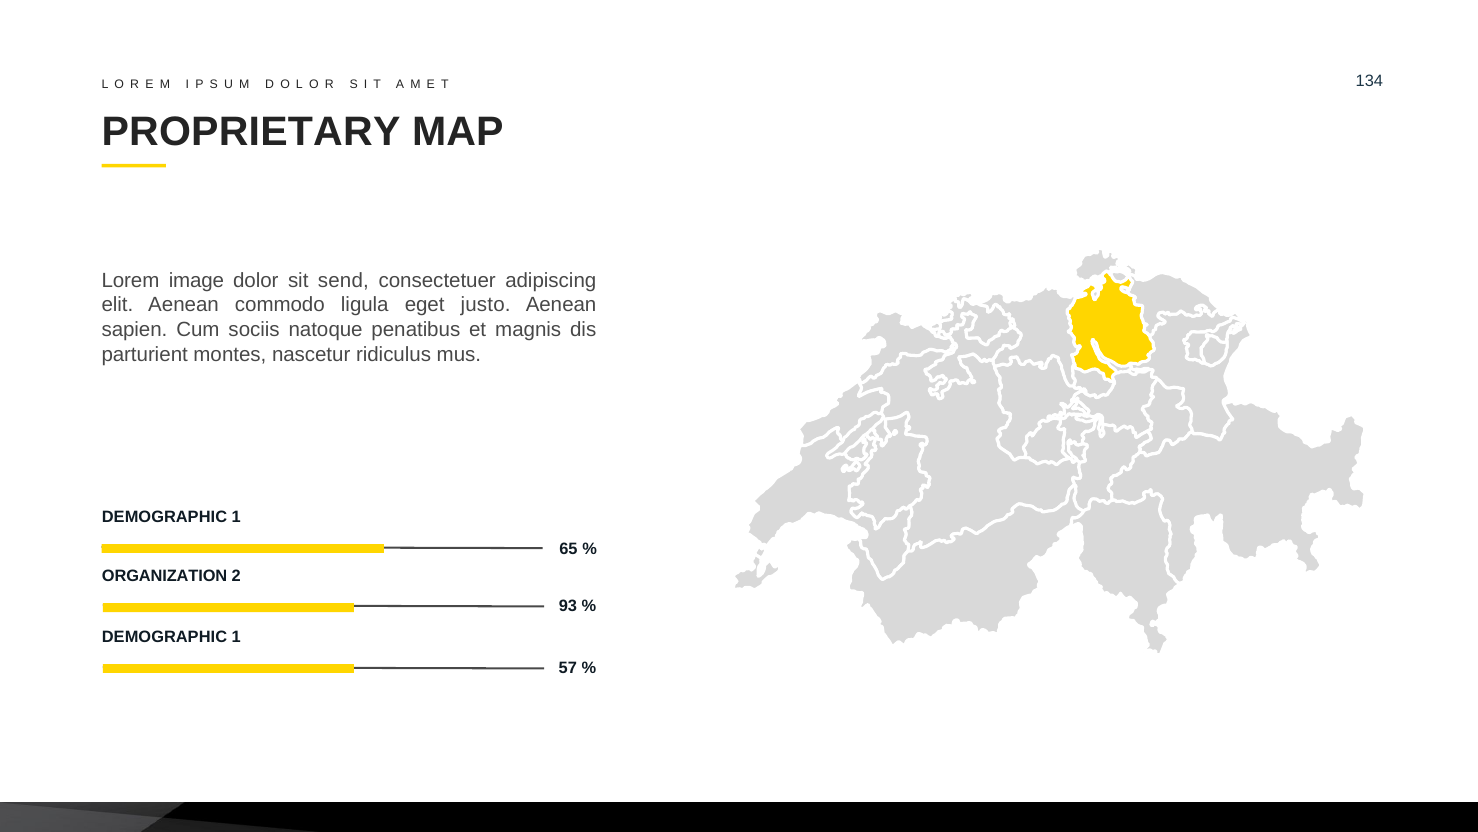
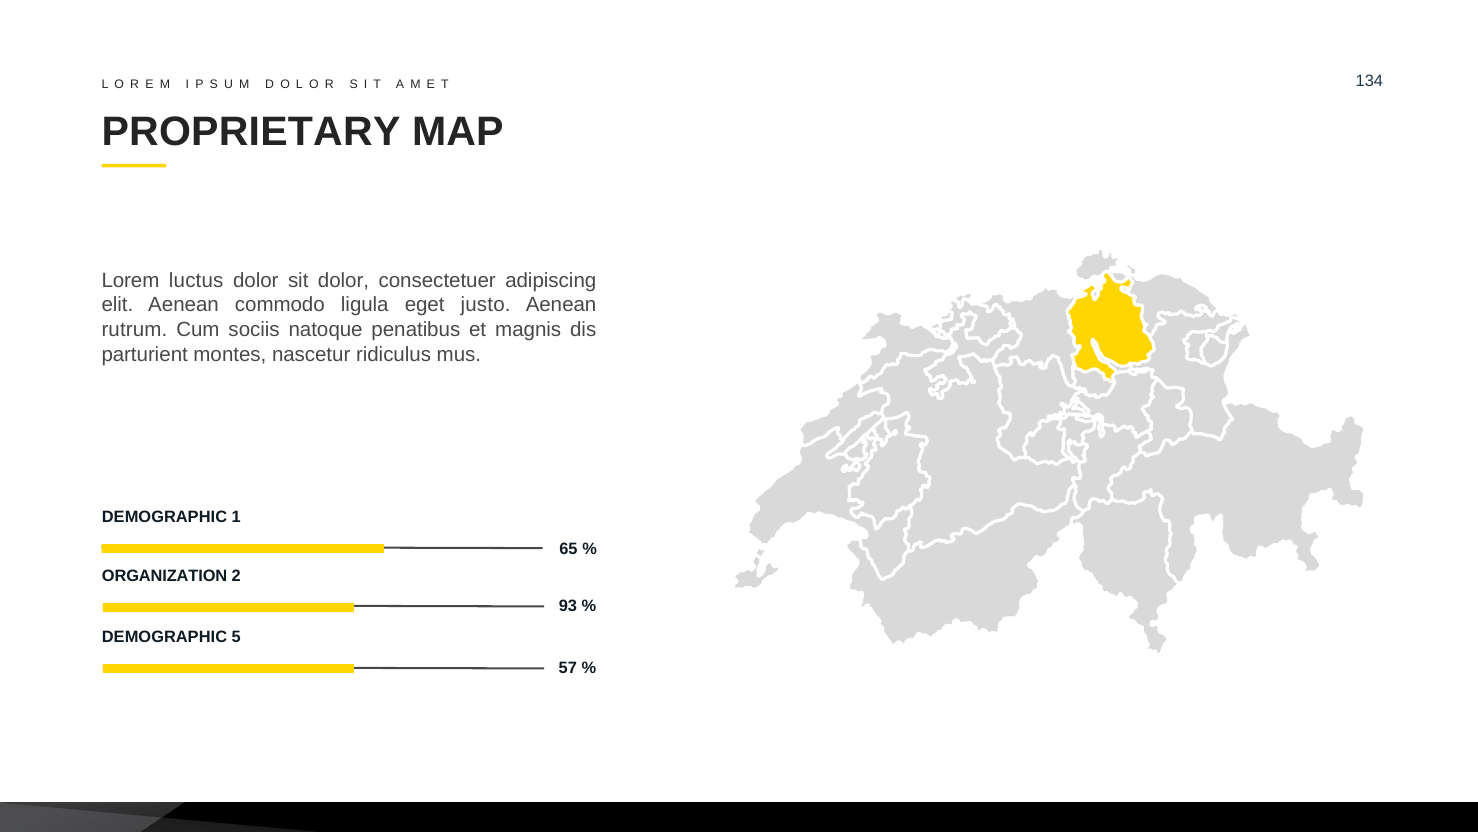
image: image -> luctus (196, 280)
sit send: send -> dolor (344, 280)
sapien: sapien -> rutrum (134, 329)
1: 1 -> 5 (236, 636)
